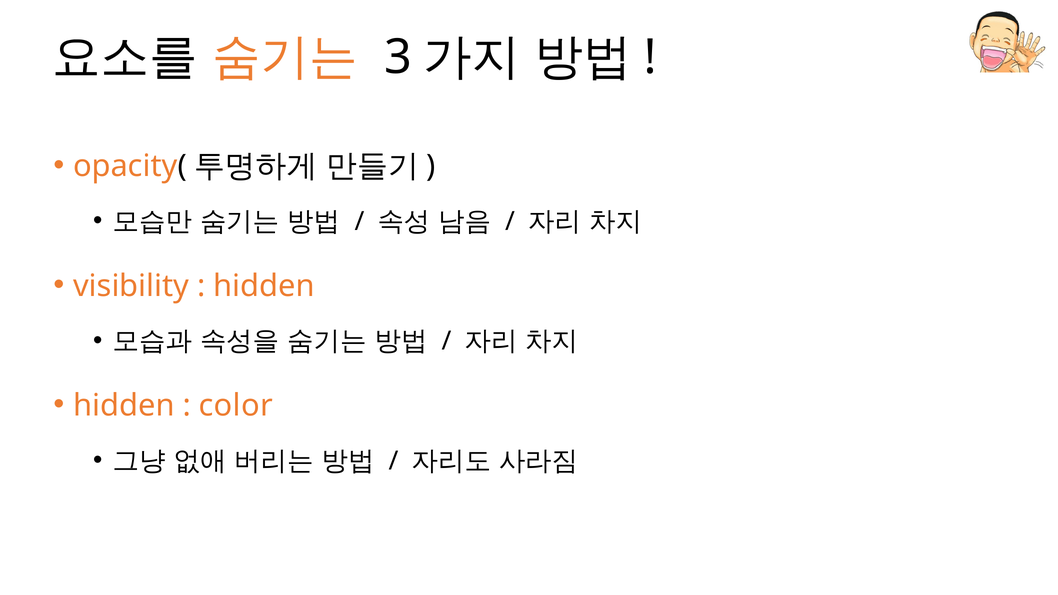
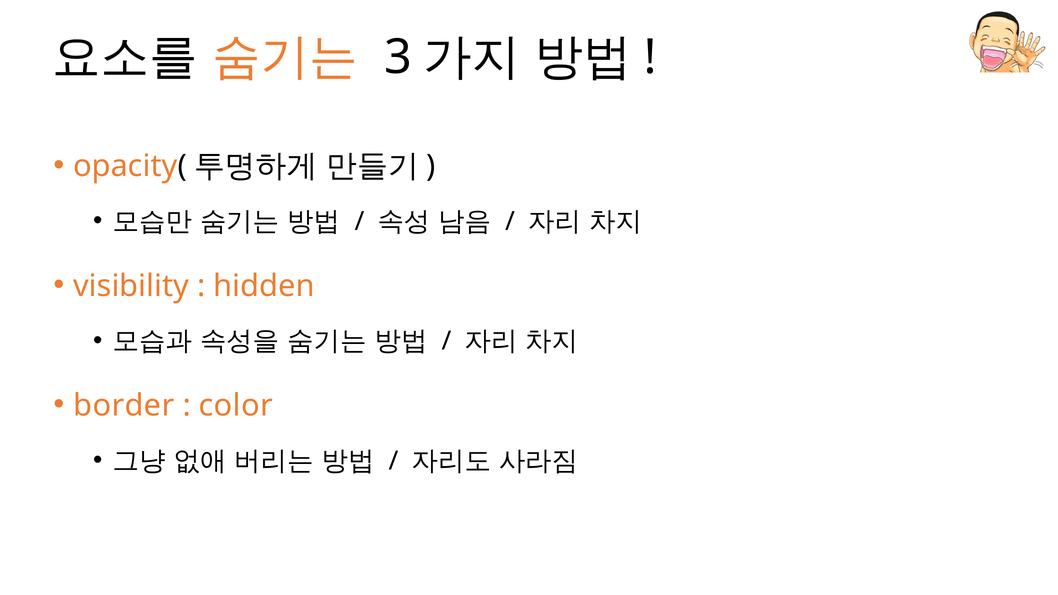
hidden: hidden -> border (124, 405)
